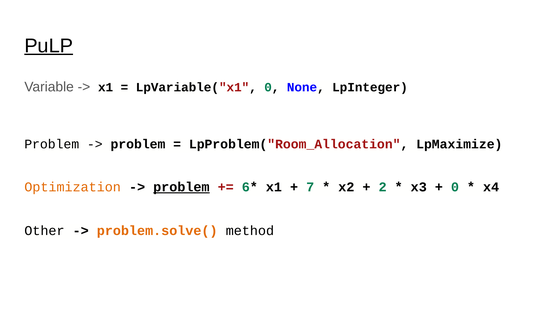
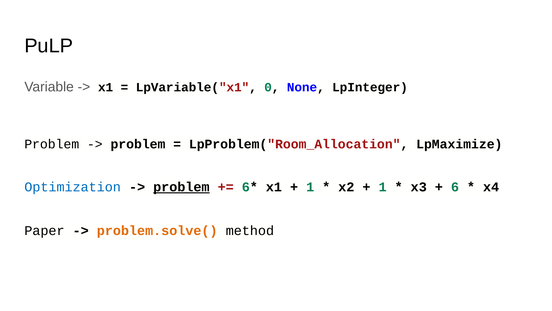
PuLP underline: present -> none (49, 46)
Optimization colour: orange -> blue (73, 187)
7: 7 -> 1 (310, 187)
2: 2 -> 1 (383, 187)
0: 0 -> 6 (455, 187)
Other: Other -> Paper (44, 230)
